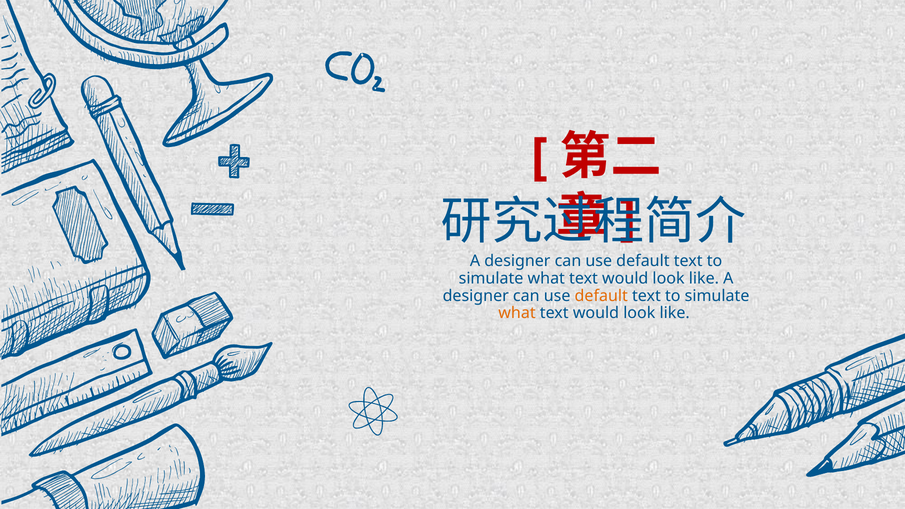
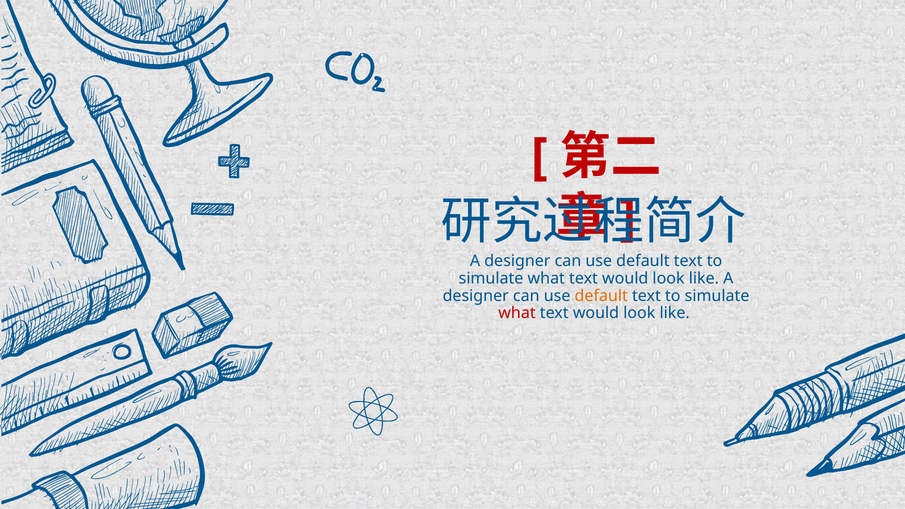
what colour: orange -> red (517, 313)
